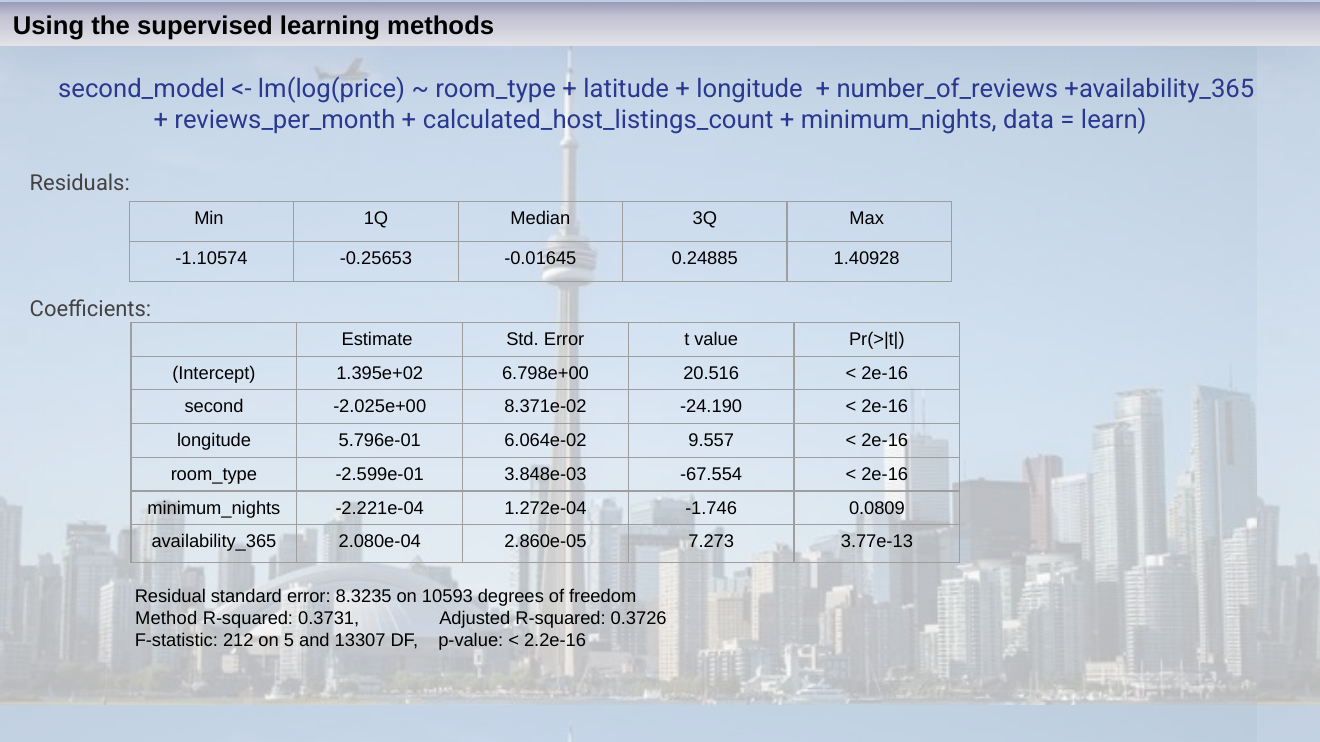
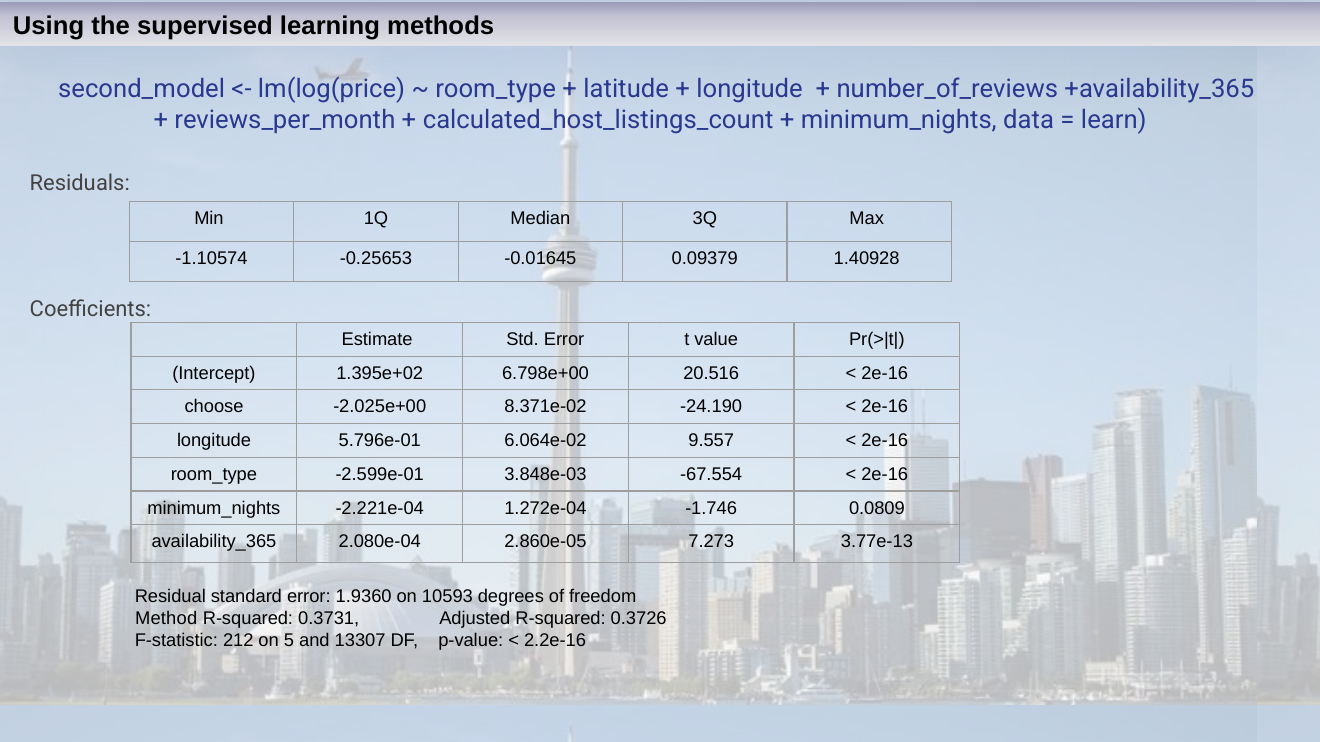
0.24885: 0.24885 -> 0.09379 (705, 259)
second: second -> choose (214, 407)
8.3235: 8.3235 -> 1.9360 (364, 597)
